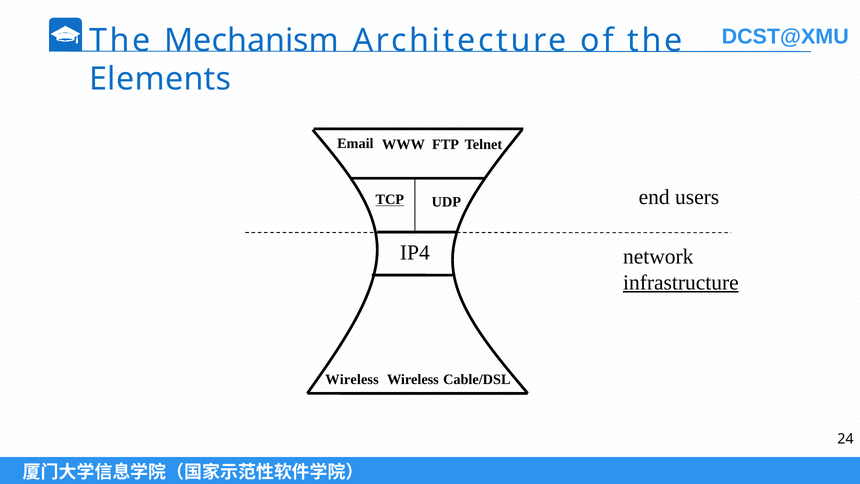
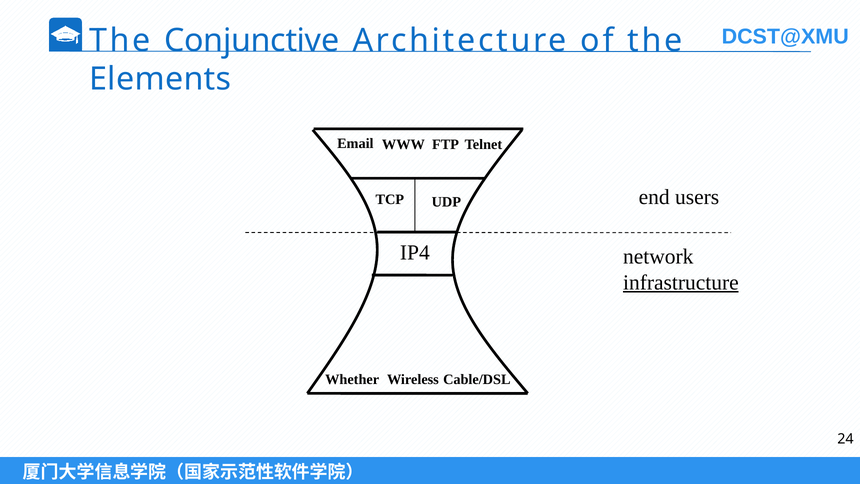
Mechanism: Mechanism -> Conjunctive (252, 41)
TCP underline: present -> none (390, 199)
Wireless: Wireless -> Whether (352, 379)
